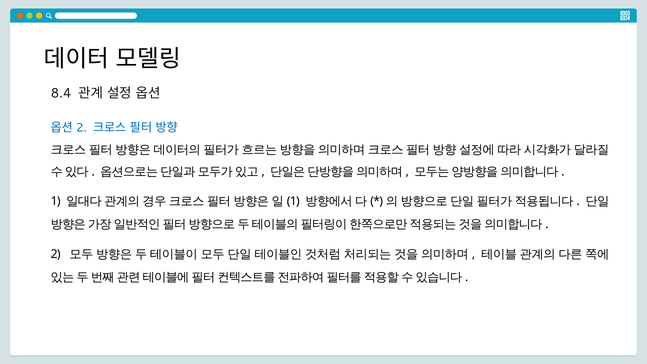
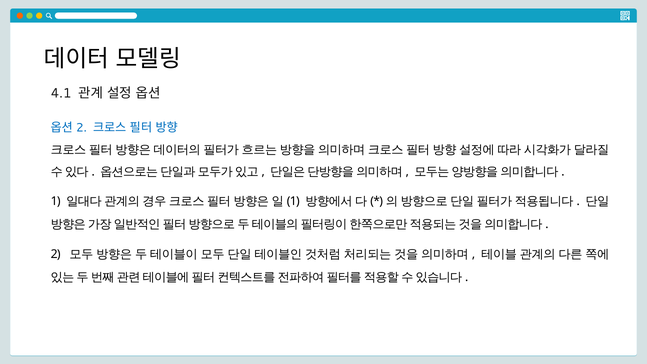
8.4: 8.4 -> 4.1 (61, 93)
